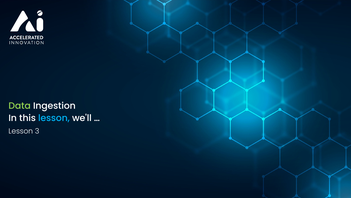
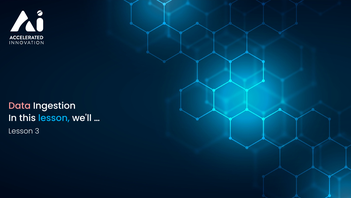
Data colour: light green -> pink (20, 106)
